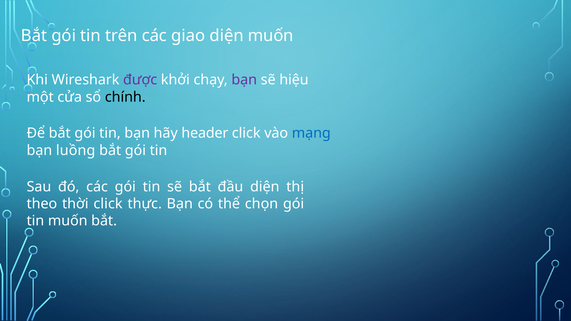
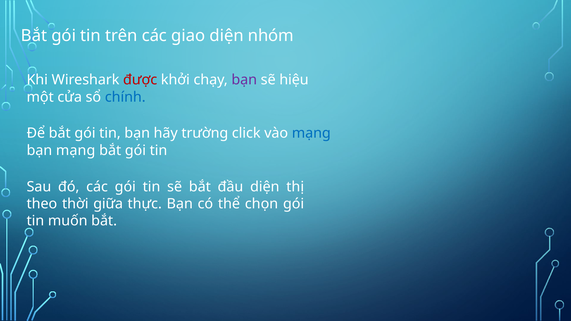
diện muốn: muốn -> nhóm (271, 36)
được colour: purple -> red (140, 80)
chính colour: black -> blue (125, 97)
header: header -> trường (205, 133)
bạn luồng: luồng -> mạng (76, 150)
thời click: click -> giữa (108, 204)
